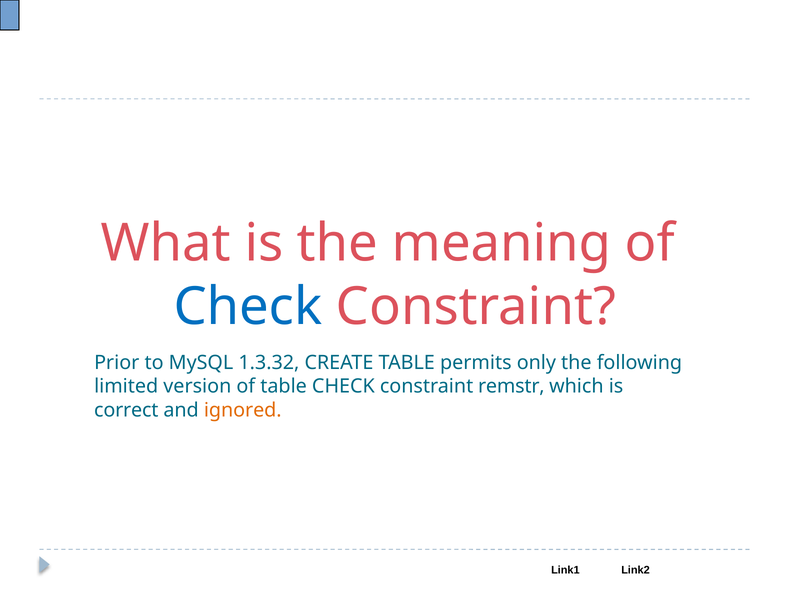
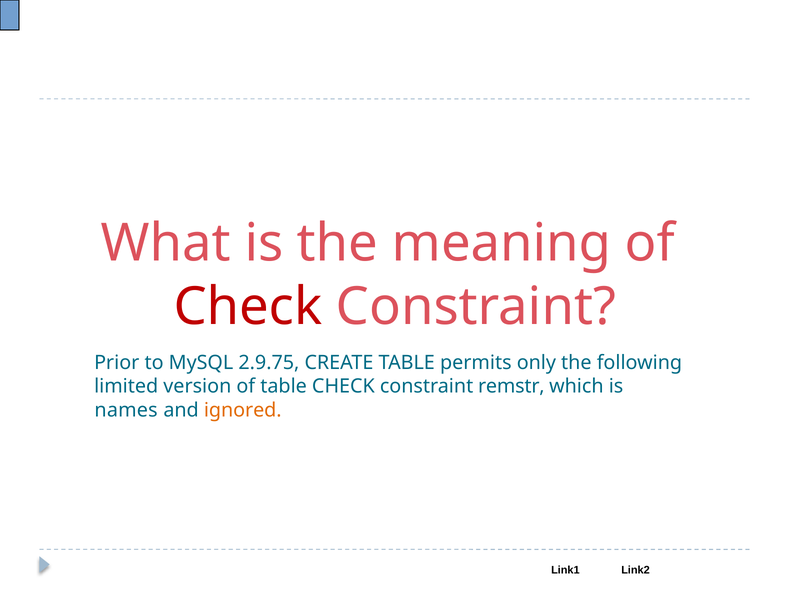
Check colour: blue -> red (248, 306)
1.3.32: 1.3.32 -> 2.9.75 (269, 362)
correct: correct -> names (126, 410)
